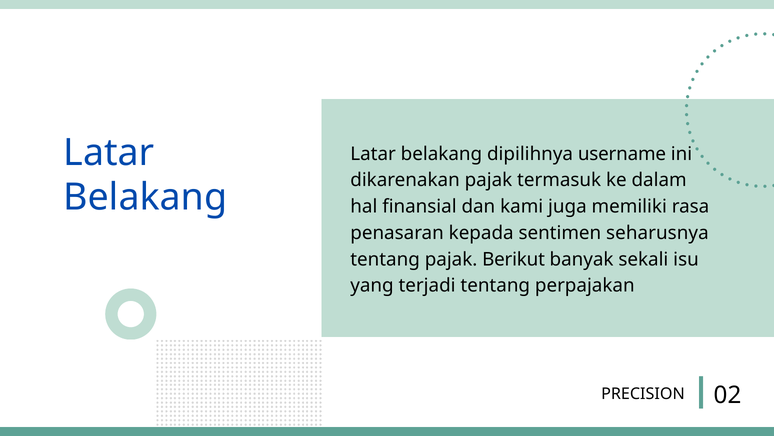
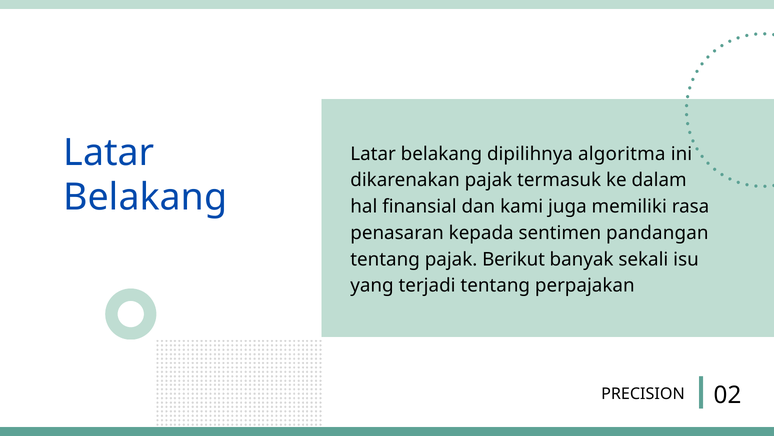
username: username -> algoritma (622, 154)
seharusnya: seharusnya -> pandangan (657, 233)
